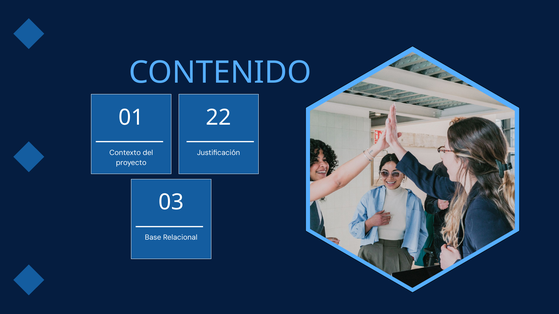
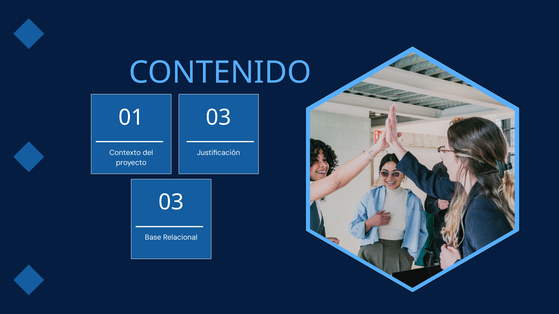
01 22: 22 -> 03 (219, 118)
